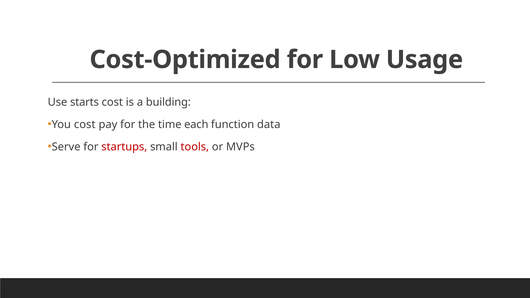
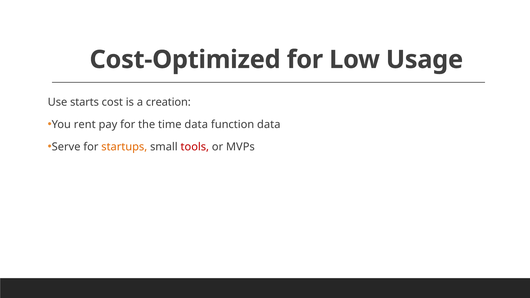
building: building -> creation (168, 102)
You cost: cost -> rent (85, 125)
time each: each -> data (196, 125)
startups colour: red -> orange (124, 147)
